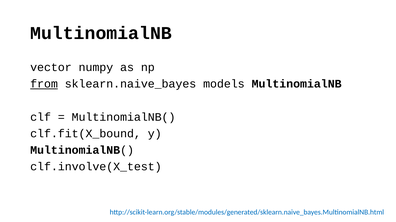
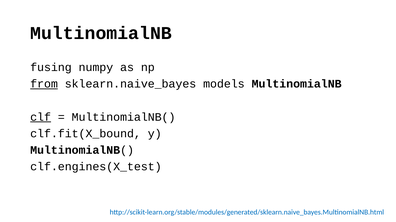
vector: vector -> fusing (51, 68)
clf underline: none -> present (41, 117)
clf.involve(X_test: clf.involve(X_test -> clf.engines(X_test (96, 167)
